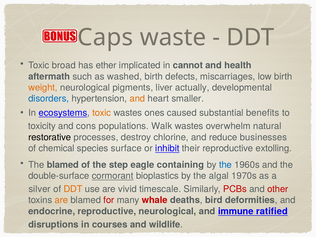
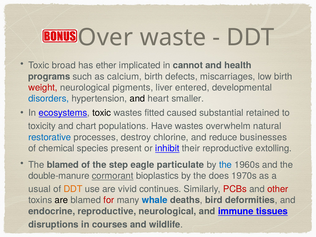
Caps: Caps -> Over (105, 37)
aftermath: aftermath -> programs (49, 76)
washed: washed -> calcium (124, 76)
weight colour: orange -> red (43, 88)
actually: actually -> entered (192, 88)
and colour: orange -> black (137, 99)
toxic colour: orange -> black (102, 113)
ones: ones -> fitted (155, 113)
benefits: benefits -> retained (263, 113)
cons: cons -> chart (86, 126)
Walk: Walk -> Have (162, 126)
restorative colour: black -> blue (50, 137)
surface: surface -> present (126, 148)
containing: containing -> particulate (180, 165)
double-surface: double-surface -> double-manure (59, 176)
algal: algal -> does (219, 176)
silver: silver -> usual (40, 189)
timescale: timescale -> continues (160, 189)
are colour: orange -> black (61, 200)
whale colour: red -> blue (155, 200)
ratified: ratified -> tissues (272, 211)
